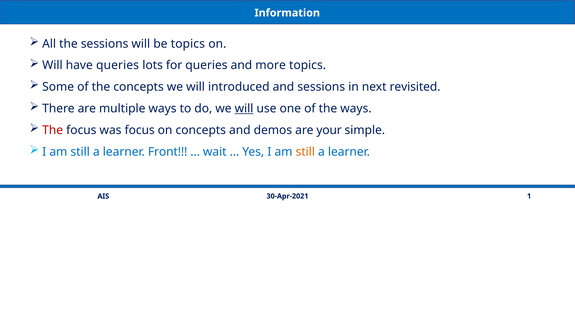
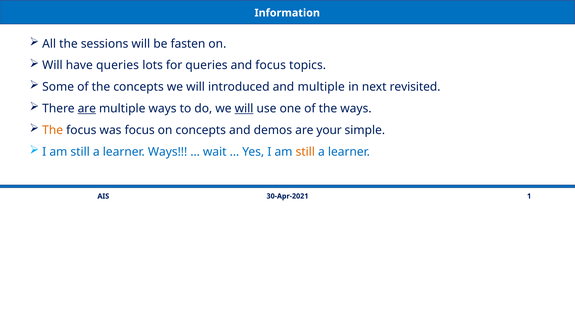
be topics: topics -> fasten (188, 44)
and more: more -> focus (271, 65)
and sessions: sessions -> multiple (321, 87)
are underline: none -> present (87, 108)
The colour: red -> orange (53, 130)
learner Front: Front -> Ways (168, 151)
